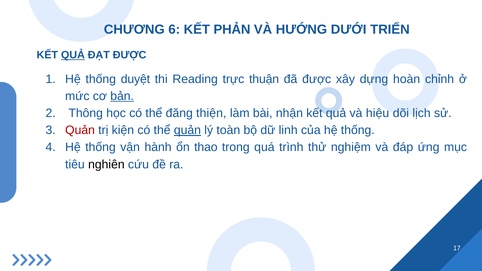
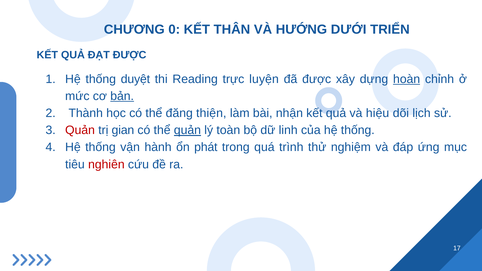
6: 6 -> 0 (174, 29)
PHẢN: PHẢN -> THÂN (232, 29)
QUẢ underline: present -> none (73, 55)
thuận: thuận -> luyện (264, 79)
hoàn underline: none -> present (407, 79)
Thông: Thông -> Thành (86, 113)
kiện: kiện -> gian (123, 130)
thao: thao -> phát (206, 147)
nghiên colour: black -> red (106, 164)
